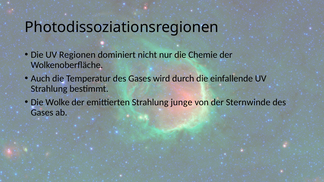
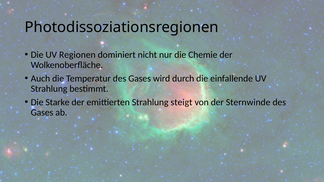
Wolke: Wolke -> Starke (58, 102)
junge: junge -> steigt (181, 102)
